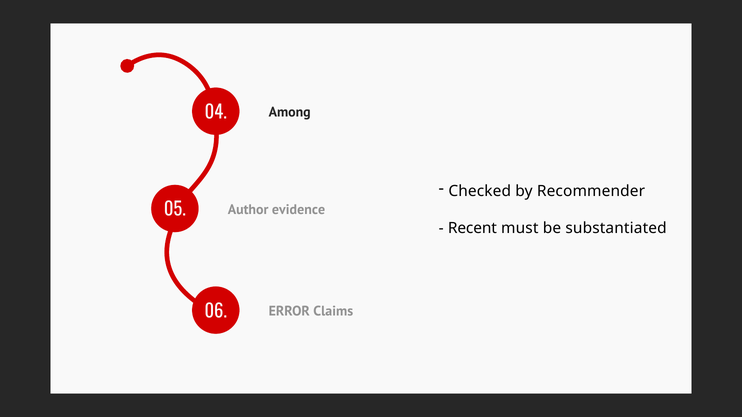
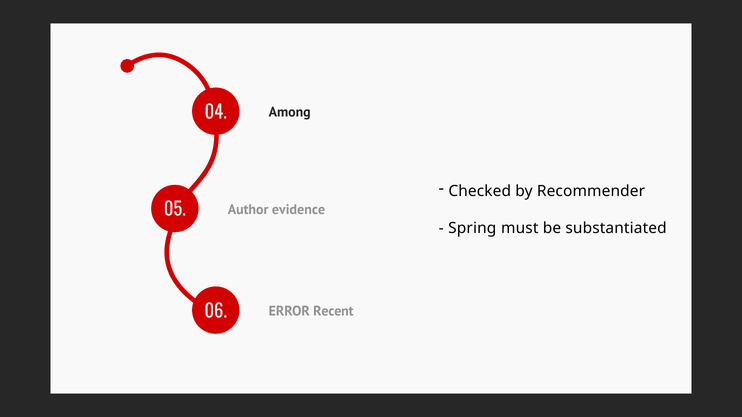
Recent: Recent -> Spring (472, 228)
Claims: Claims -> Recent (333, 311)
